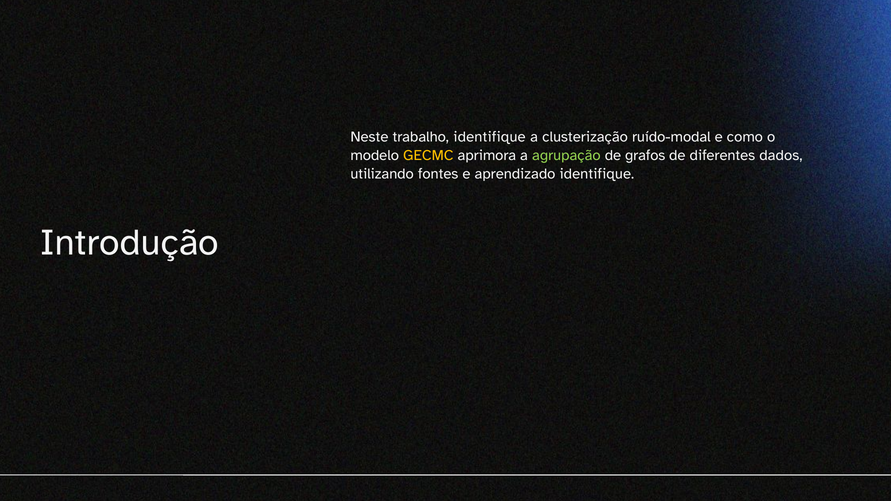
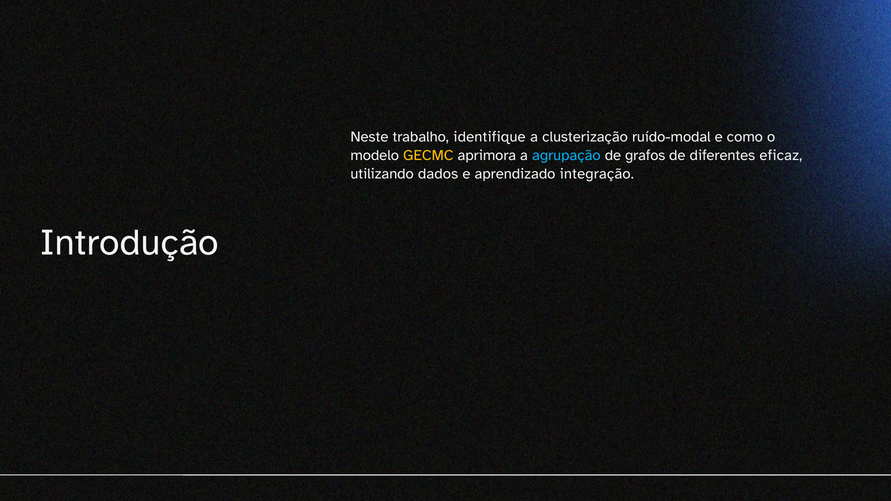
agrupação colour: light green -> light blue (566, 155)
dados: dados -> eficaz (781, 155)
fontes: fontes -> dados (438, 174)
aprendizado identifique: identifique -> integração (597, 174)
